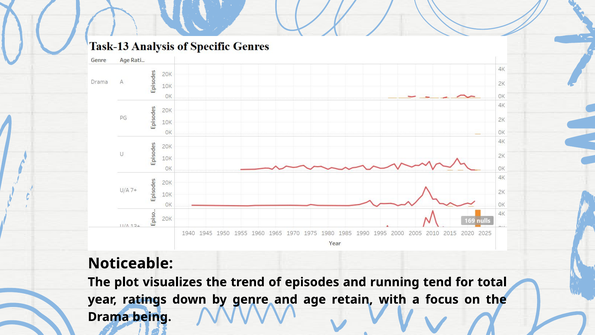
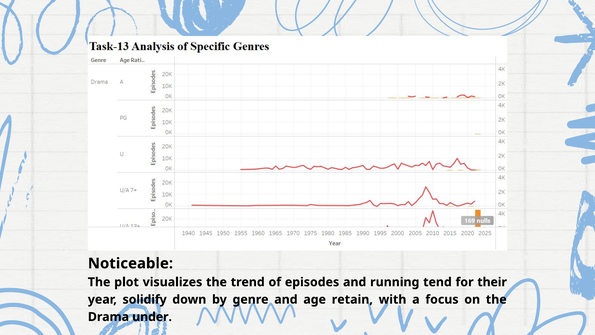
total: total -> their (492, 282)
ratings: ratings -> solidify (145, 299)
being: being -> under (152, 317)
